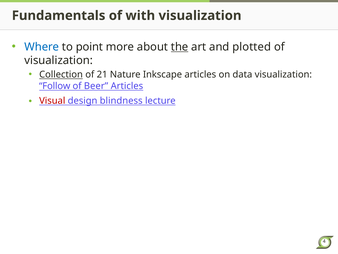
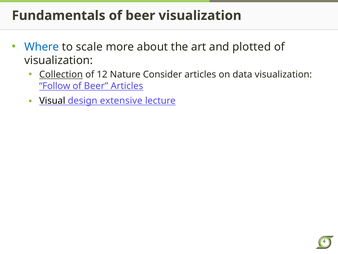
Fundamentals of with: with -> beer (140, 16)
point: point -> scale (89, 47)
the underline: present -> none (180, 47)
21: 21 -> 12 (102, 74)
Inkscape: Inkscape -> Consider (162, 74)
Visual colour: red -> black (52, 100)
blindness: blindness -> extensive (121, 100)
